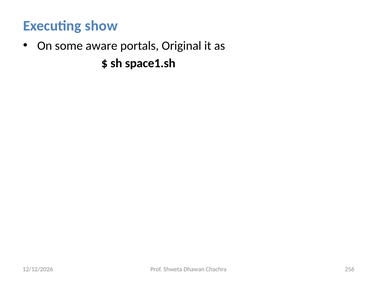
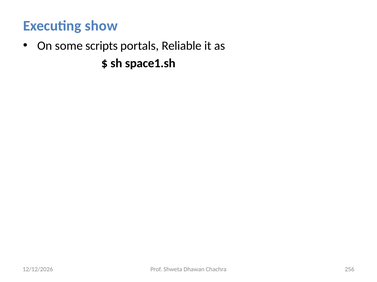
aware: aware -> scripts (102, 46)
Original: Original -> Reliable (182, 46)
